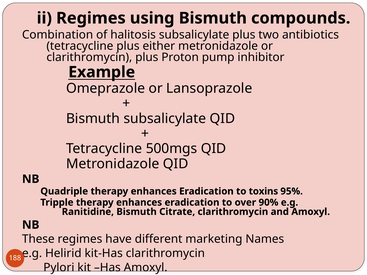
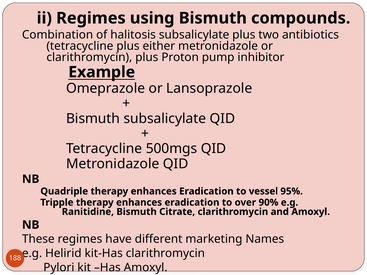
toxins: toxins -> vessel (263, 191)
